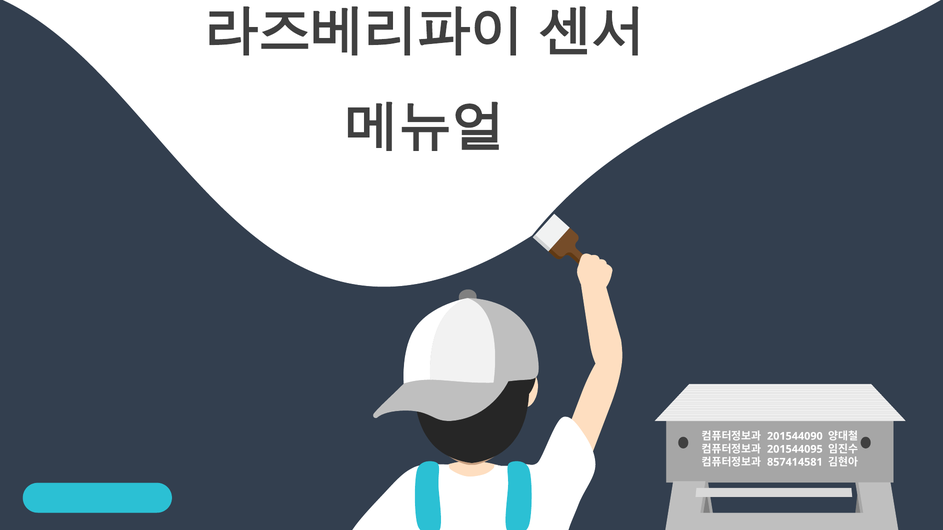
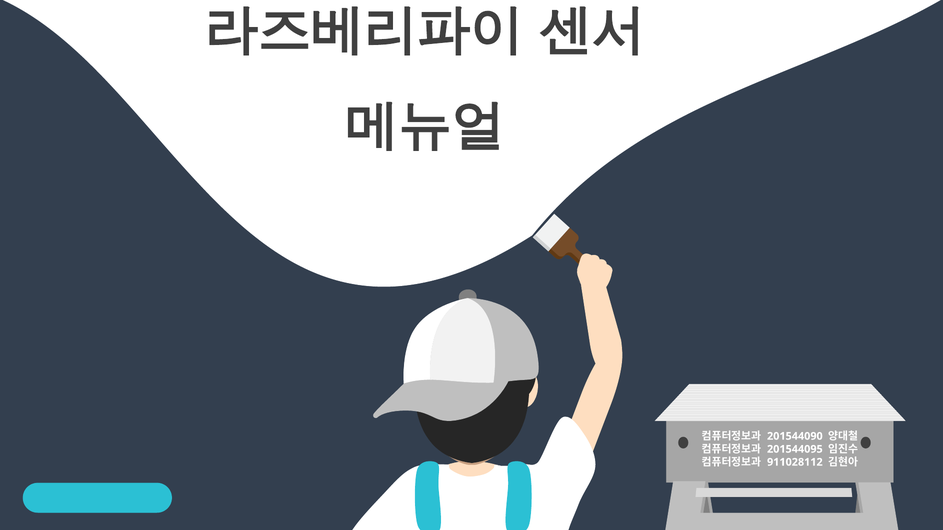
857414581: 857414581 -> 911028112 (795, 462)
